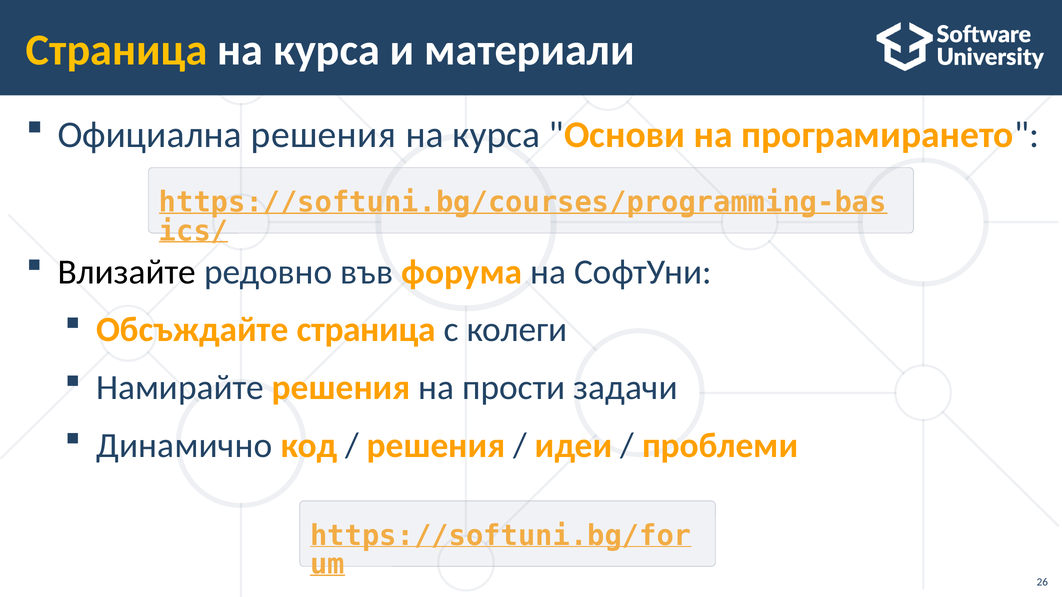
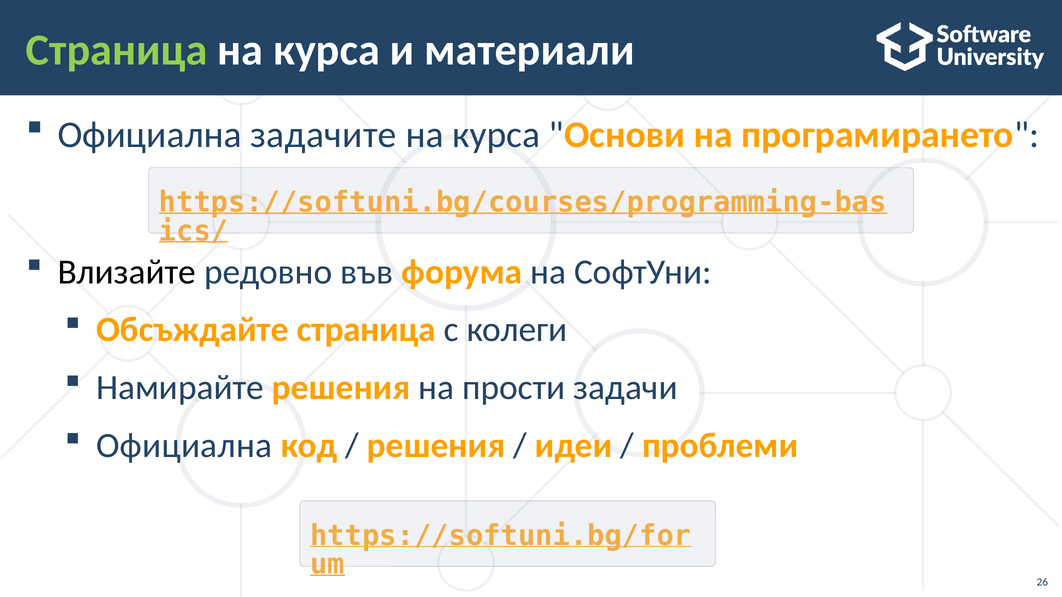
Страница colour: yellow -> light green (117, 50)
Официална решения: решения -> задачите (323, 135)
Динамично: Динамично -> Официална (184, 446)
